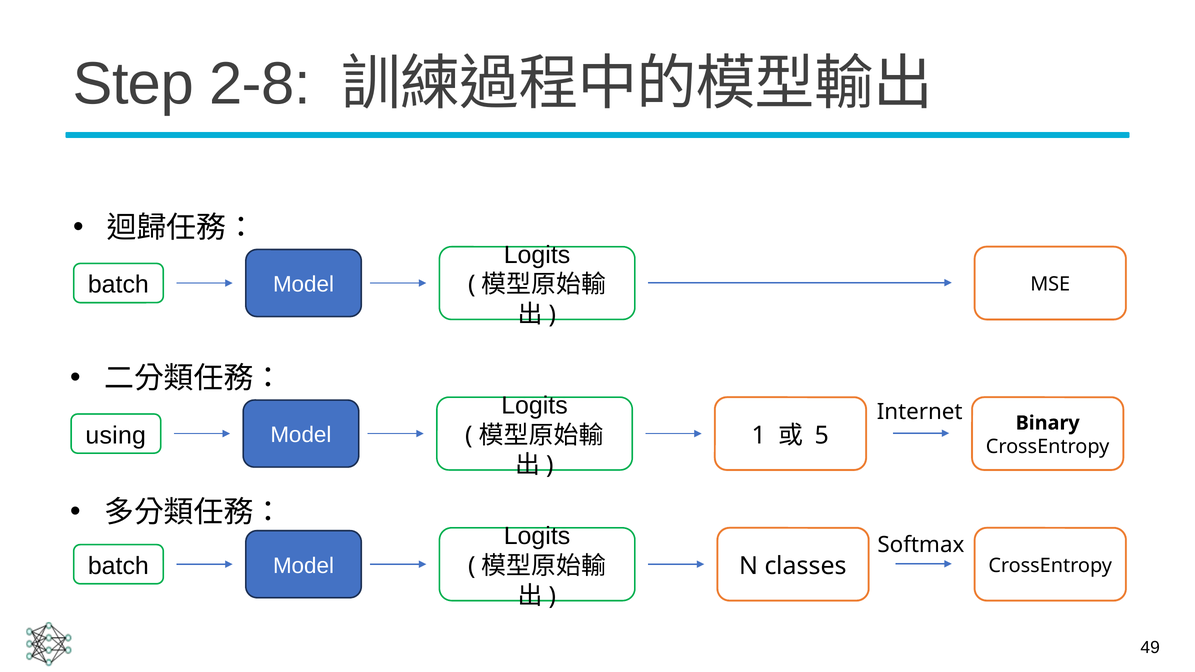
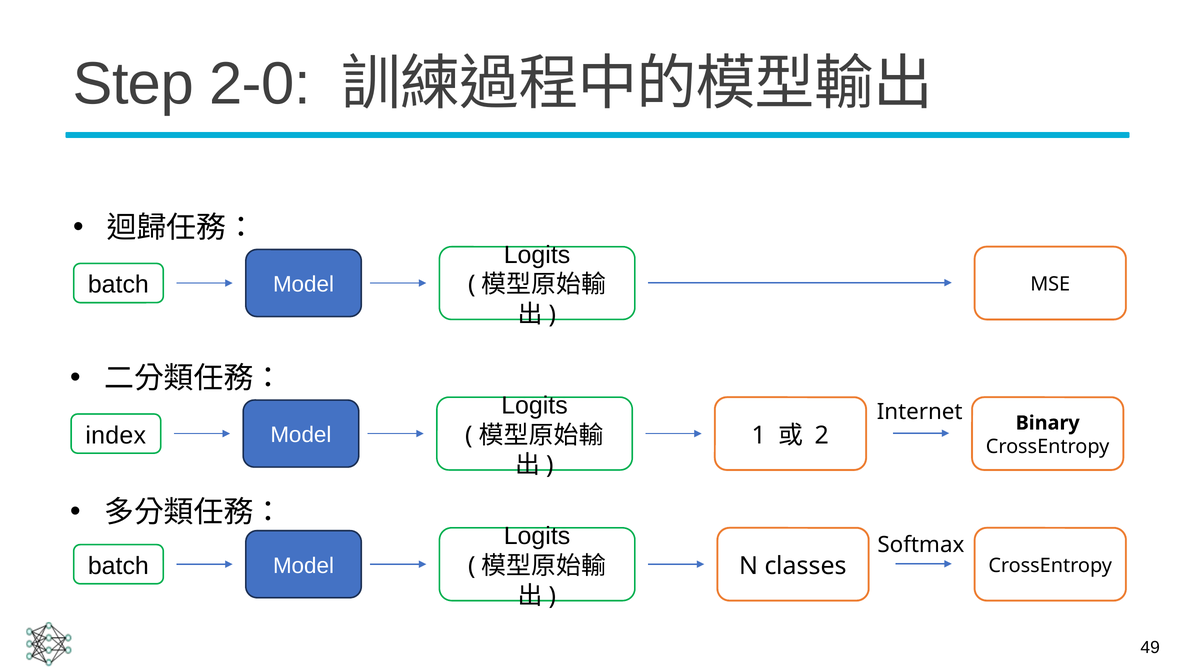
2-8: 2-8 -> 2-0 (260, 84)
using: using -> index (116, 435)
5: 5 -> 2 (822, 435)
